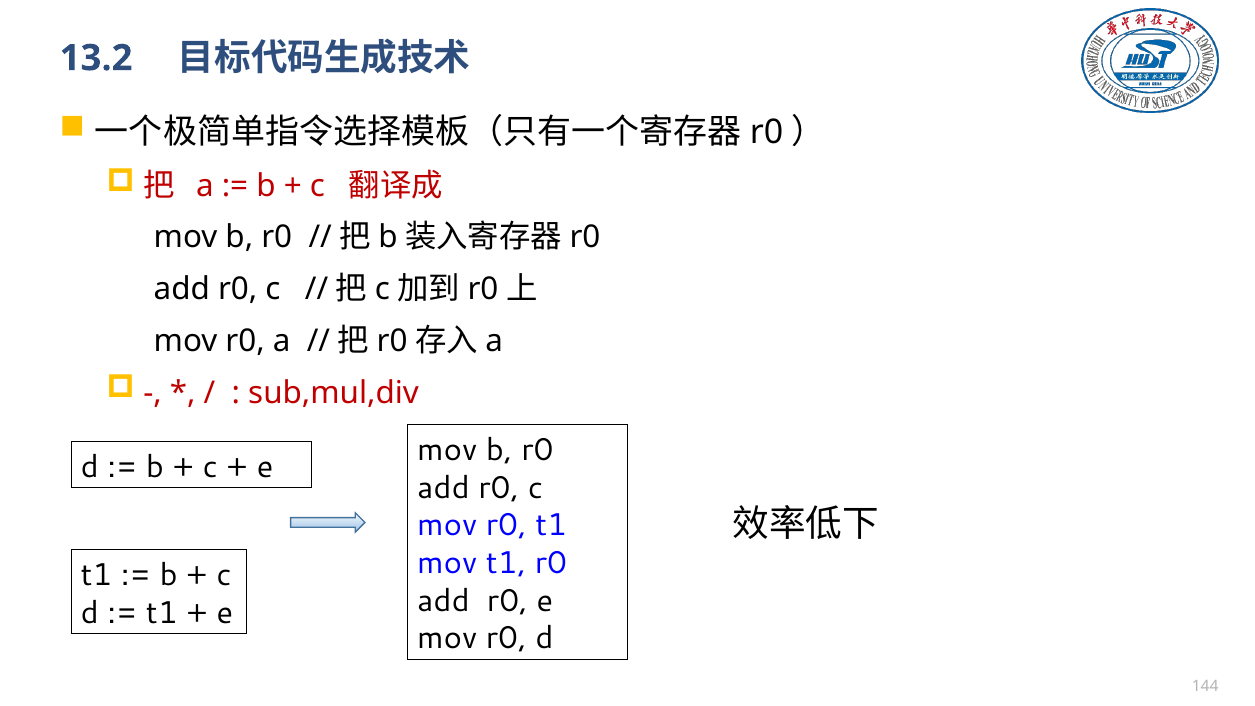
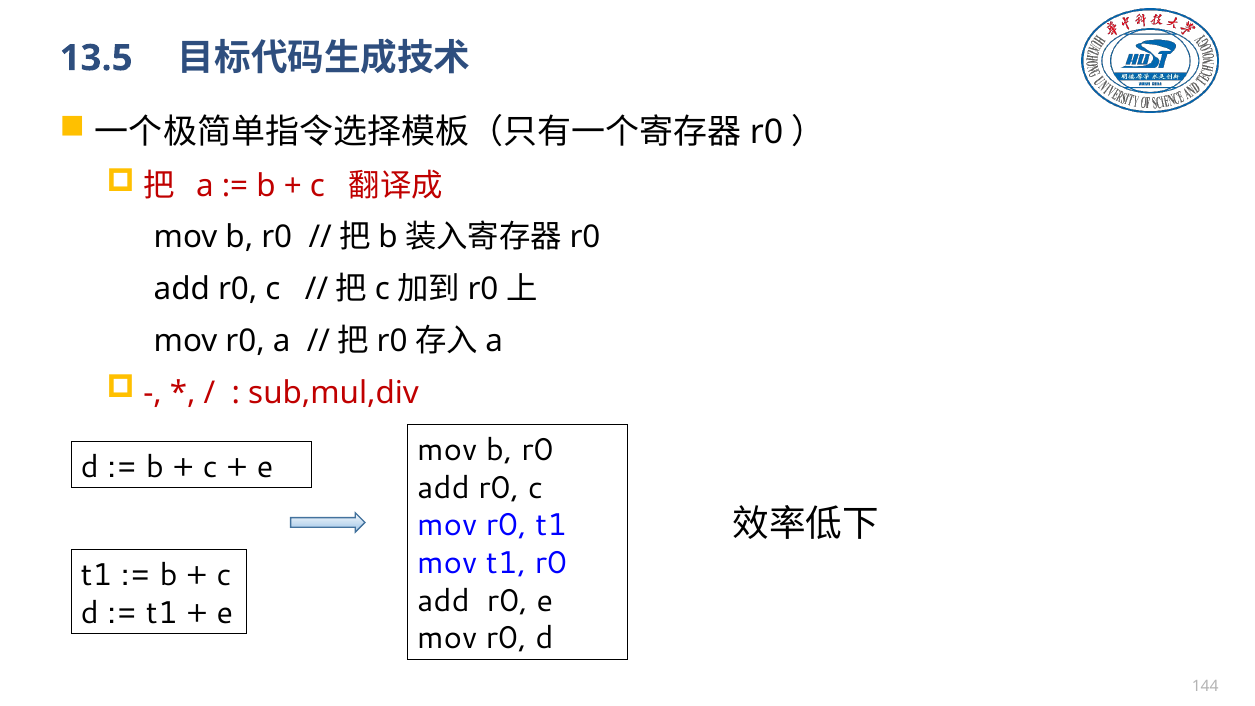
13.2: 13.2 -> 13.5 (96, 58)
